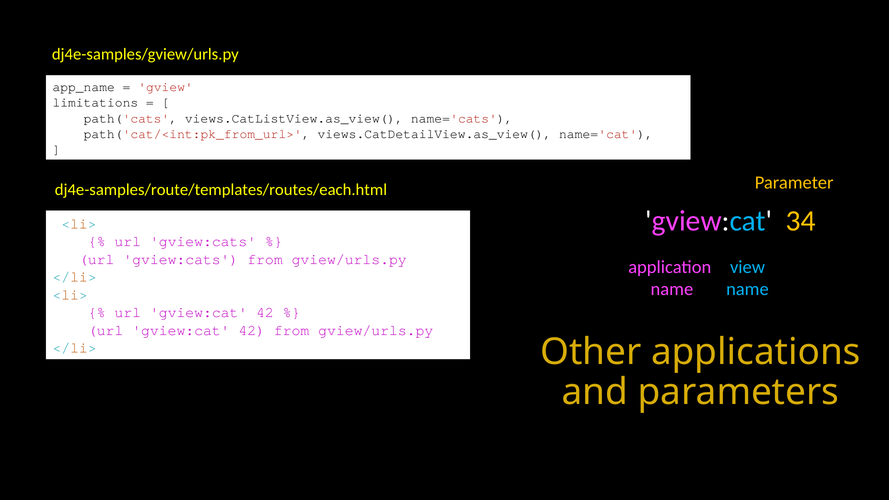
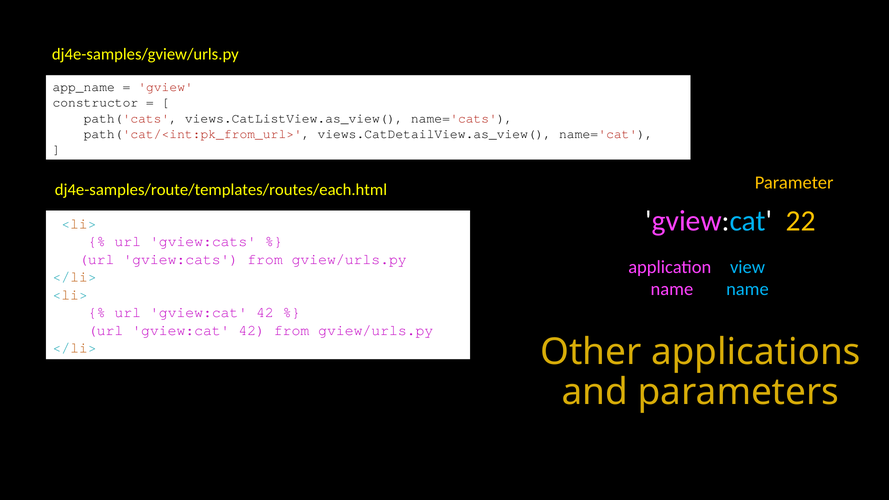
limitations: limitations -> constructor (95, 103)
34: 34 -> 22 (801, 221)
